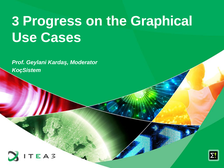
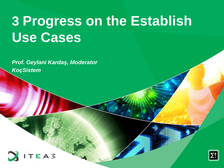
Graphical: Graphical -> Establish (161, 21)
